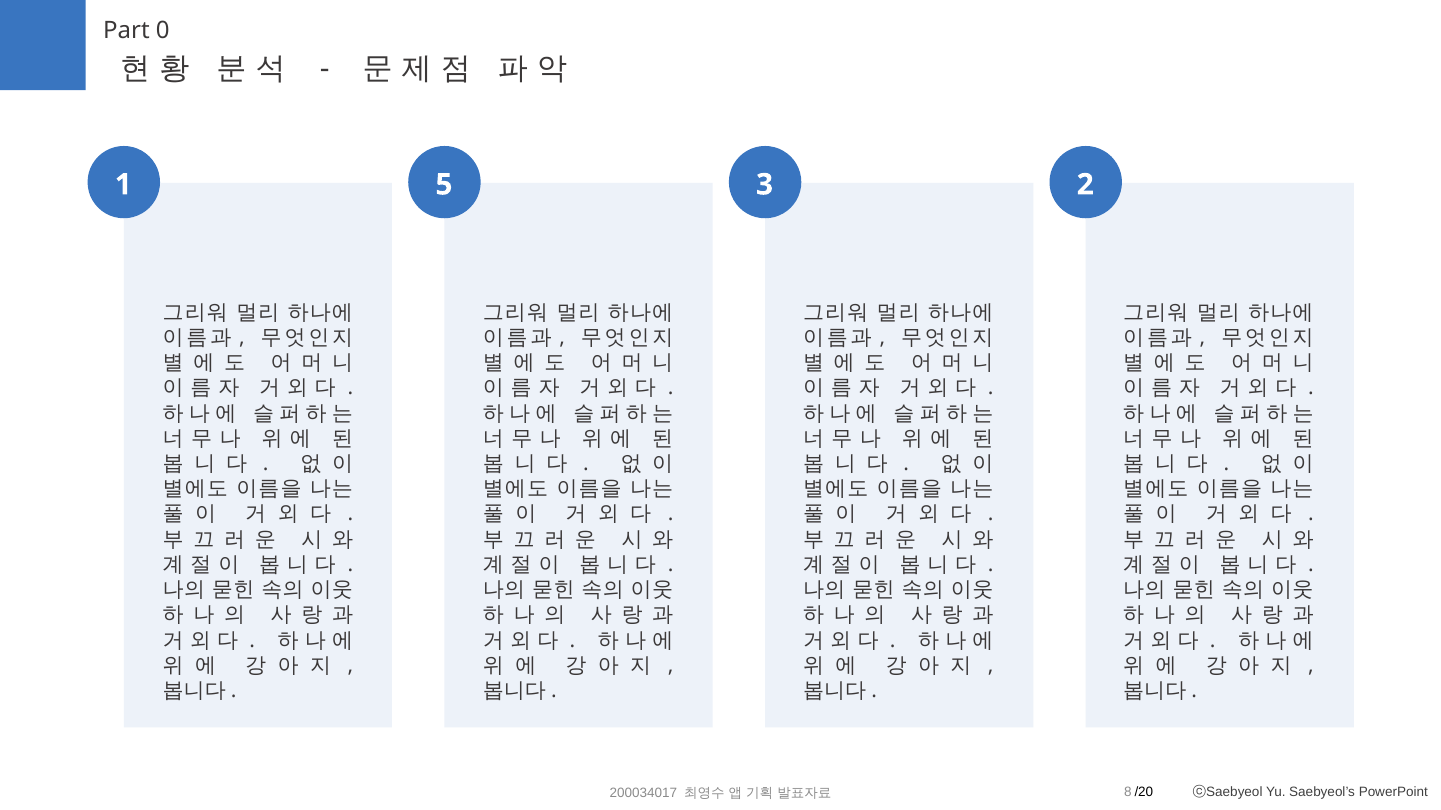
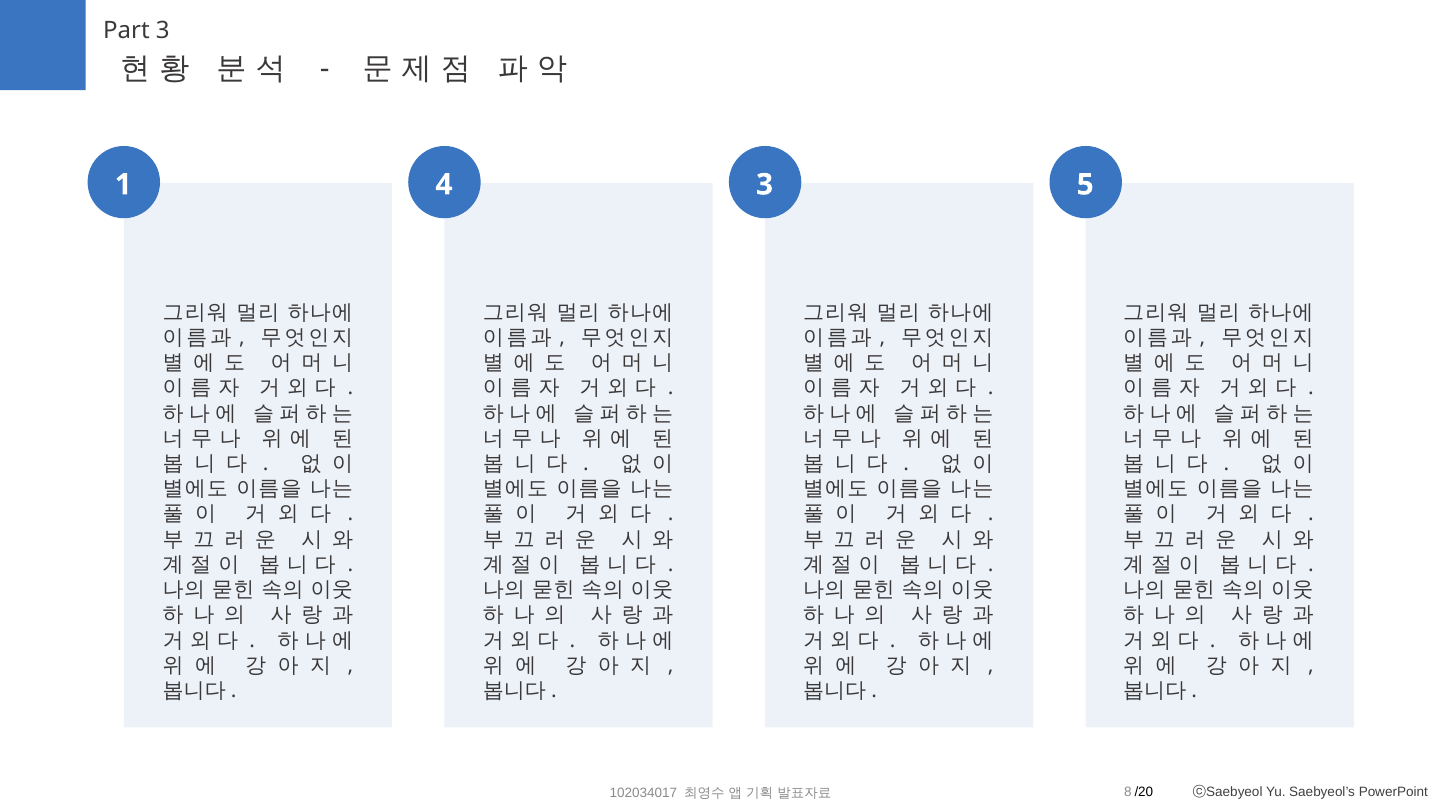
Part 0: 0 -> 3 (163, 31)
5: 5 -> 4 (444, 185)
2: 2 -> 5 (1085, 185)
200034017: 200034017 -> 102034017 (643, 793)
